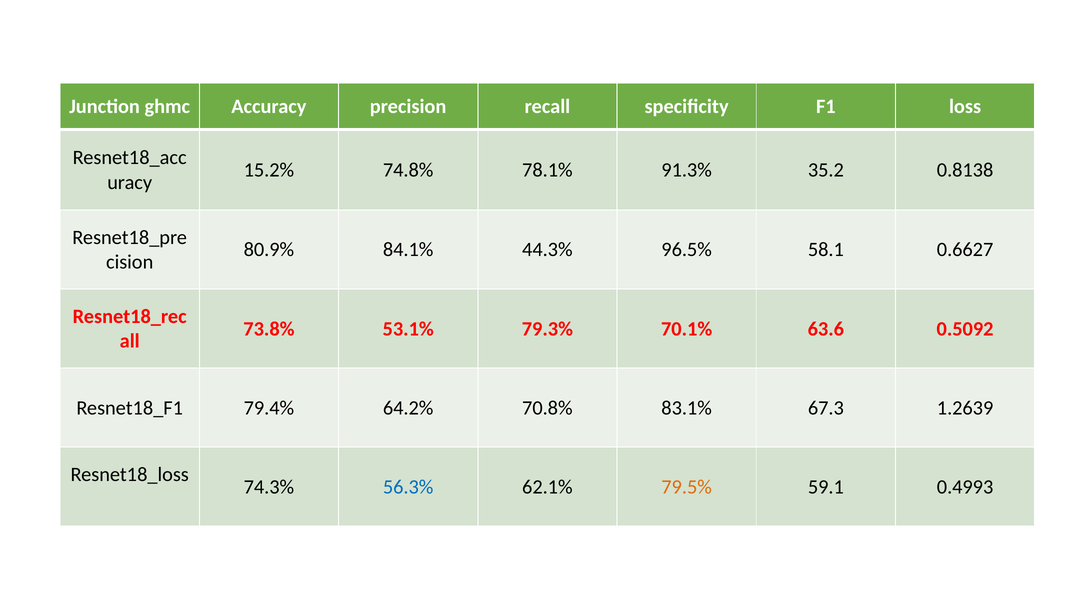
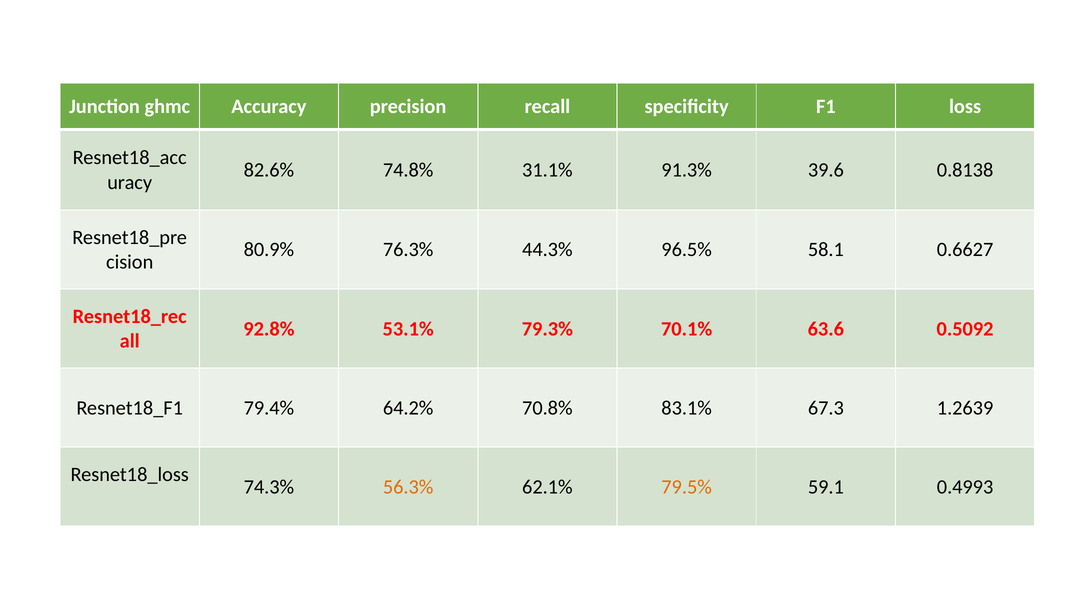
15.2%: 15.2% -> 82.6% (269, 170)
78.1%: 78.1% -> 31.1% (547, 170)
35.2: 35.2 -> 39.6 (826, 170)
84.1%: 84.1% -> 76.3% (408, 250)
73.8%: 73.8% -> 92.8% (269, 329)
56.3% colour: blue -> orange (408, 487)
